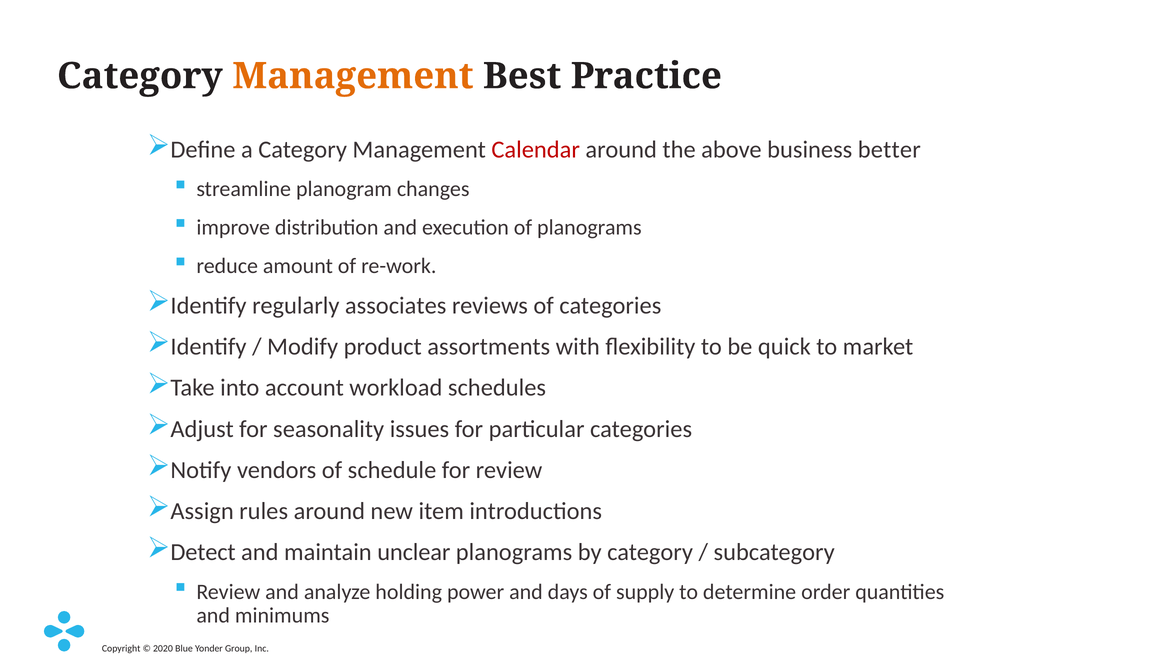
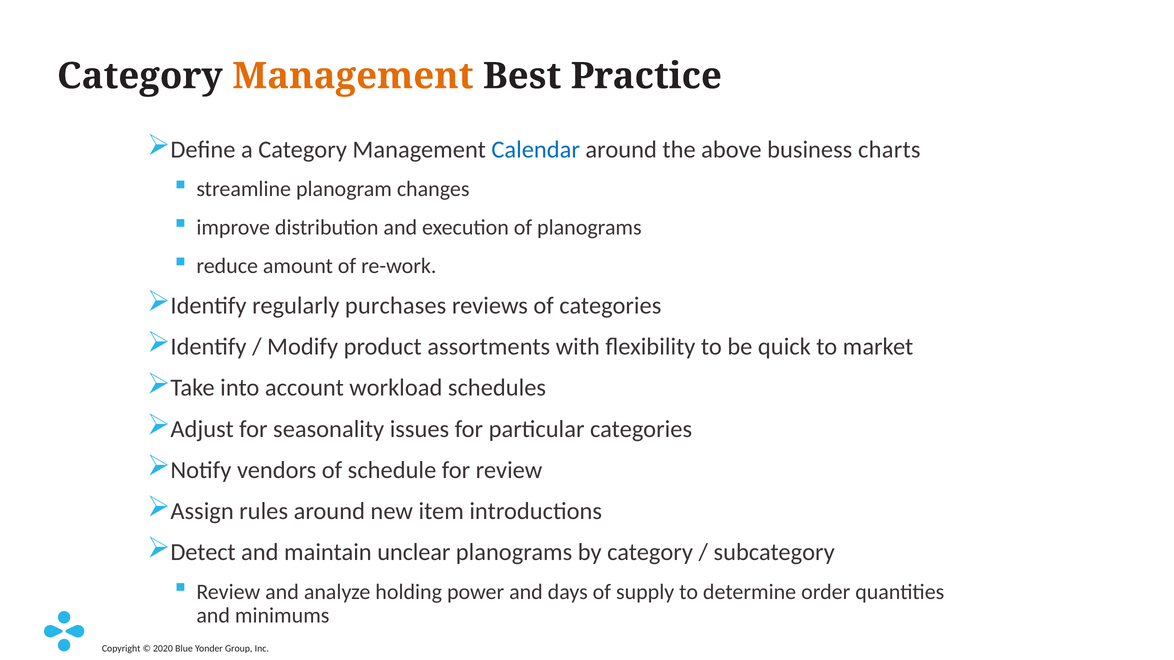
Calendar colour: red -> blue (536, 150)
better: better -> charts (889, 150)
associates: associates -> purchases (396, 306)
